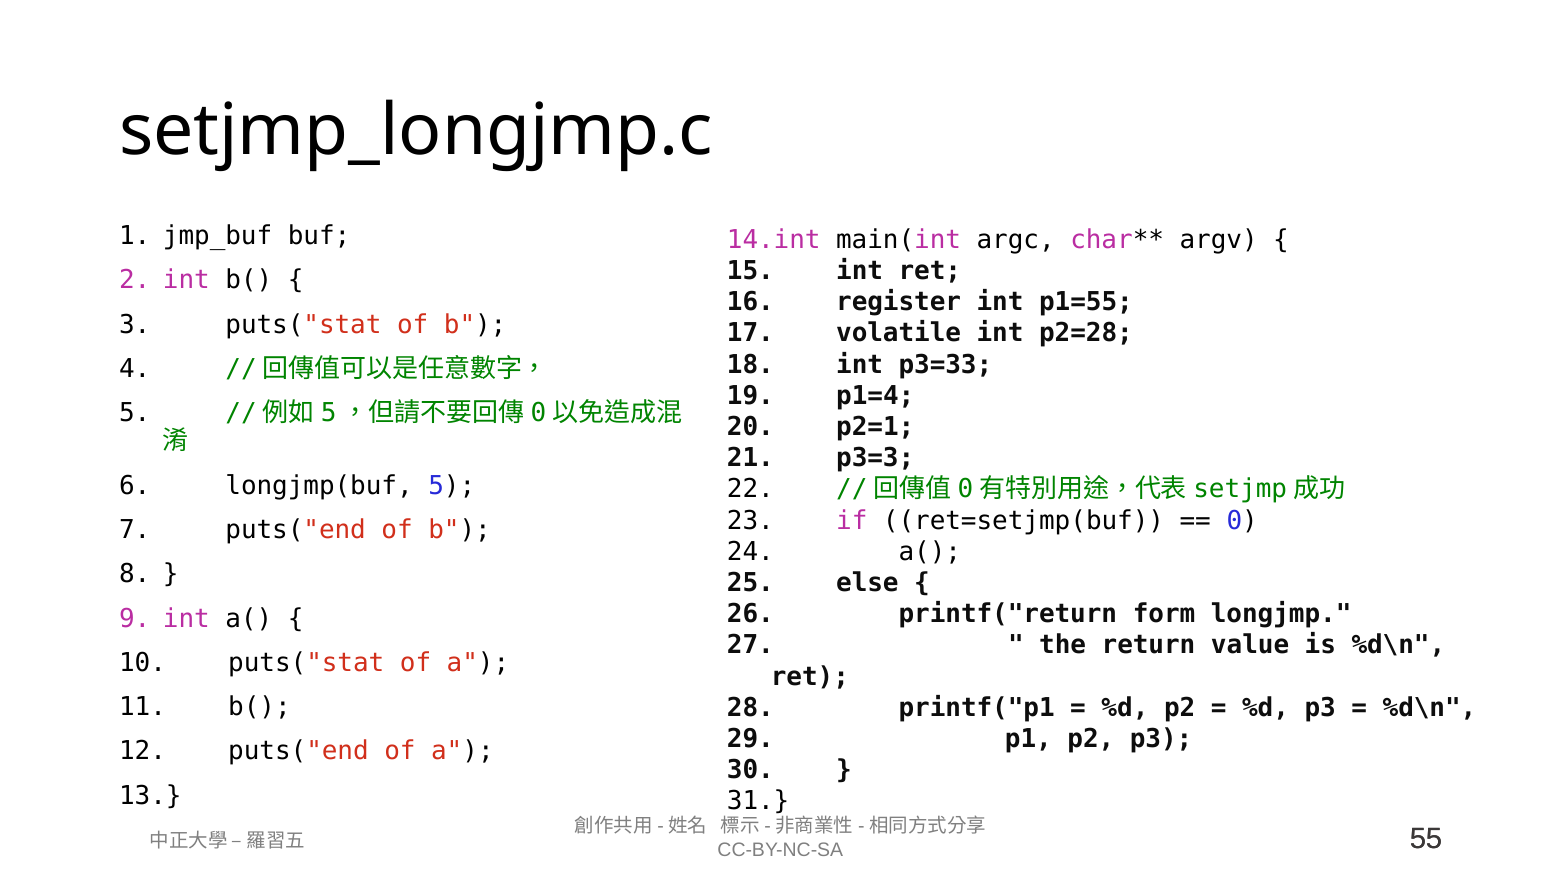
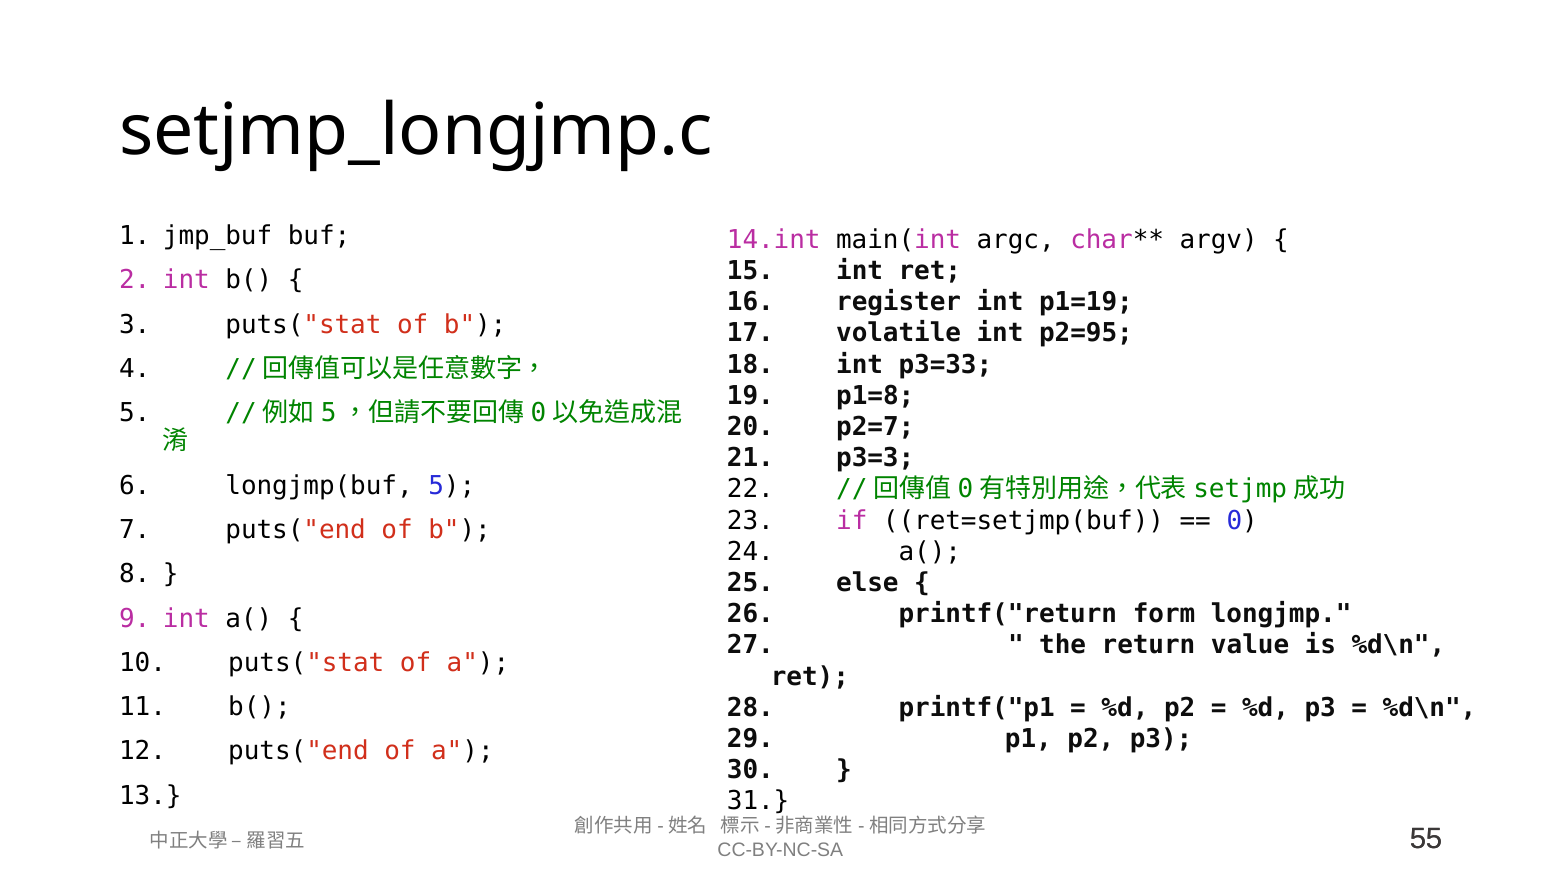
p1=55: p1=55 -> p1=19 (1086, 302)
p2=28: p2=28 -> p2=95 (1086, 333)
p1=4: p1=4 -> p1=8 (875, 396)
p2=1: p2=1 -> p2=7 (875, 427)
